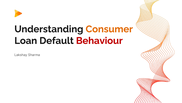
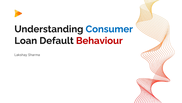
Consumer colour: orange -> blue (109, 29)
